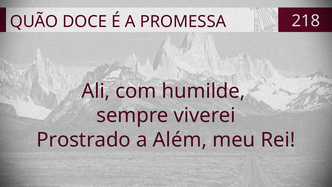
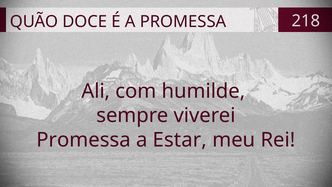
Prostrado: Prostrado -> Promessa (84, 140)
Além: Além -> Estar (180, 140)
